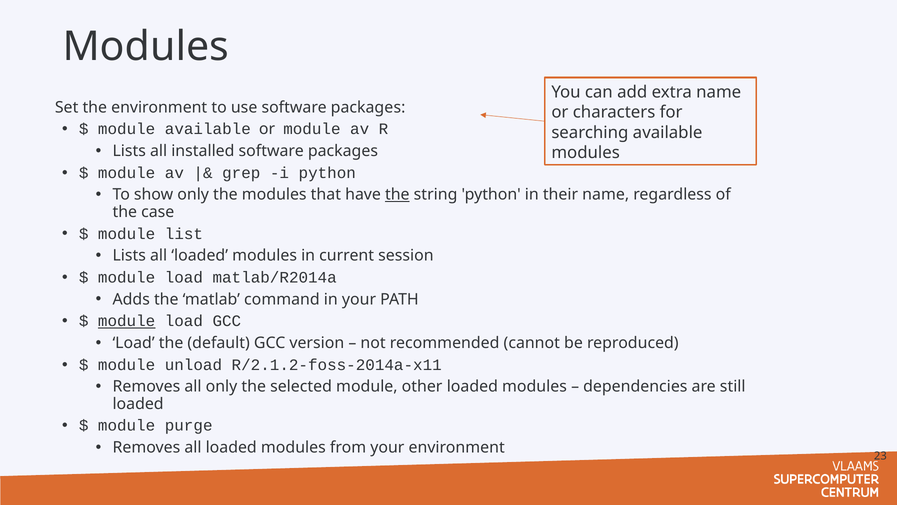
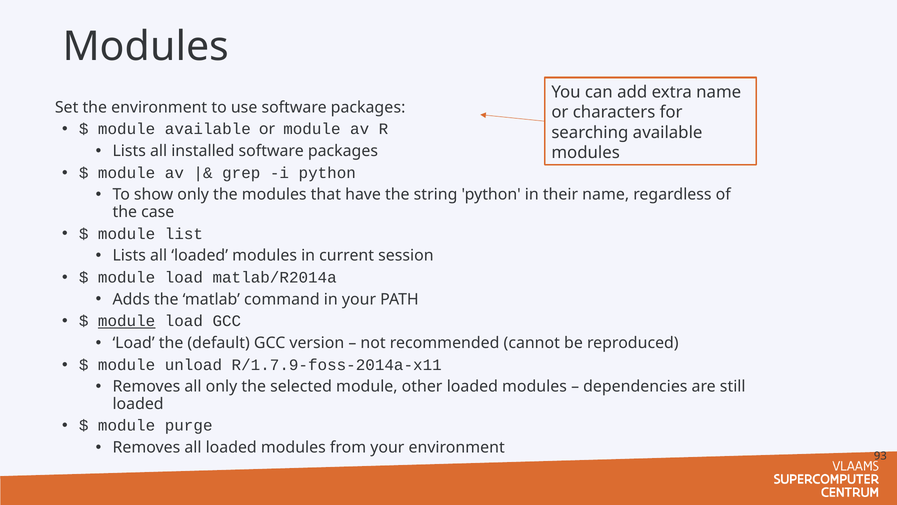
the underline: present -> none (397, 195)
R/2.1.2-foss-2014a-x11: R/2.1.2-foss-2014a-x11 -> R/1.7.9-foss-2014a-x11 (337, 365)
23: 23 -> 93 (880, 455)
